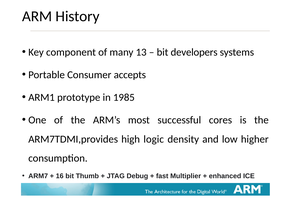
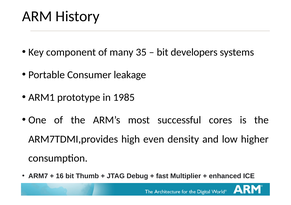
13: 13 -> 35 (141, 52)
accepts: accepts -> leakage (130, 75)
logic: logic -> even (154, 140)
